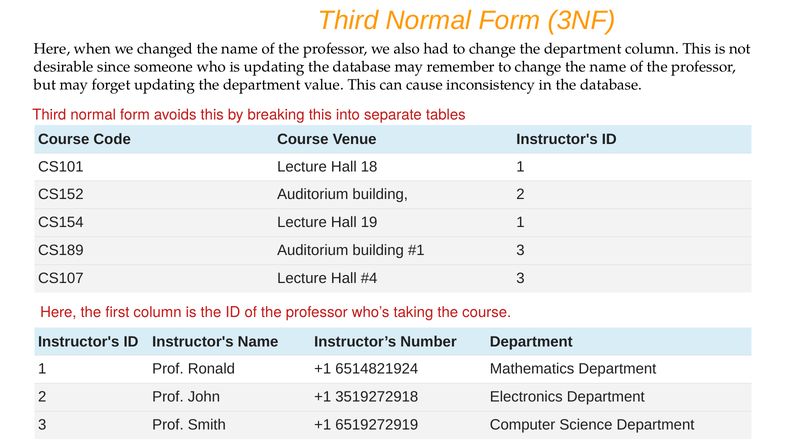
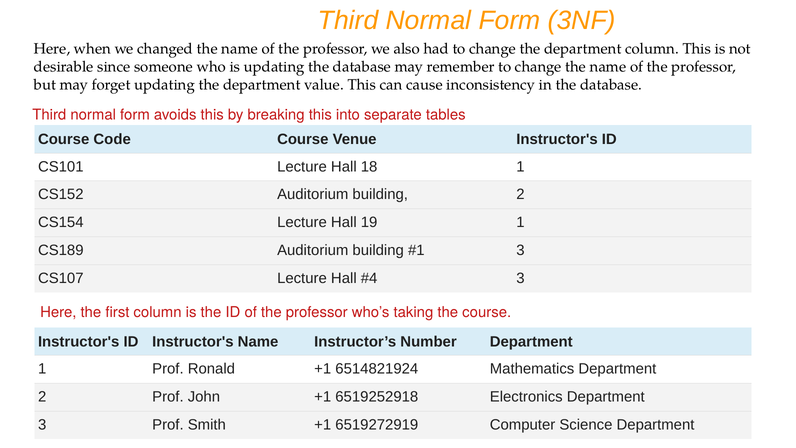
3519272918: 3519272918 -> 6519252918 (377, 397)
